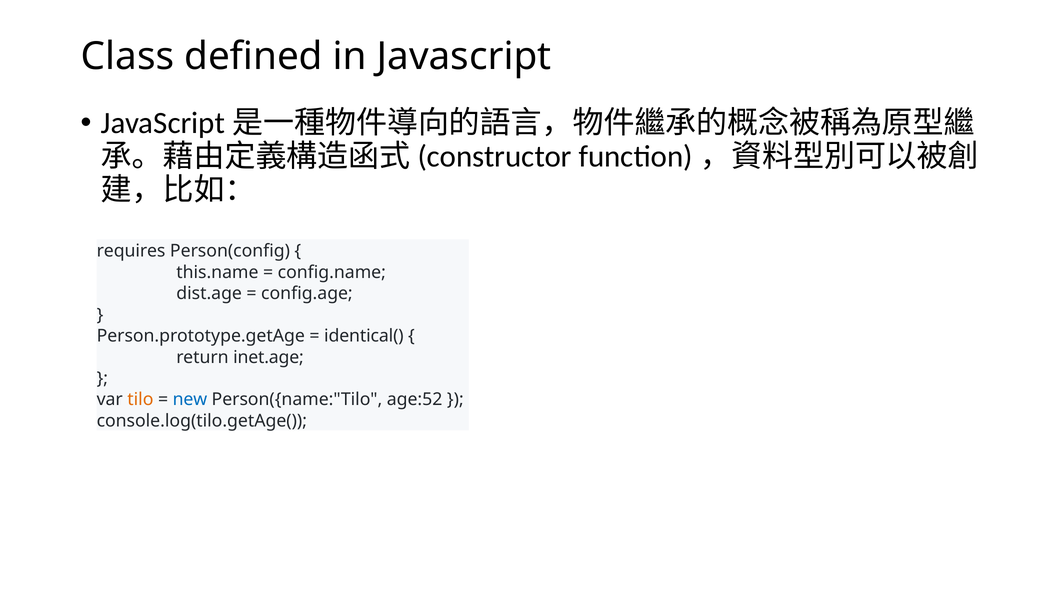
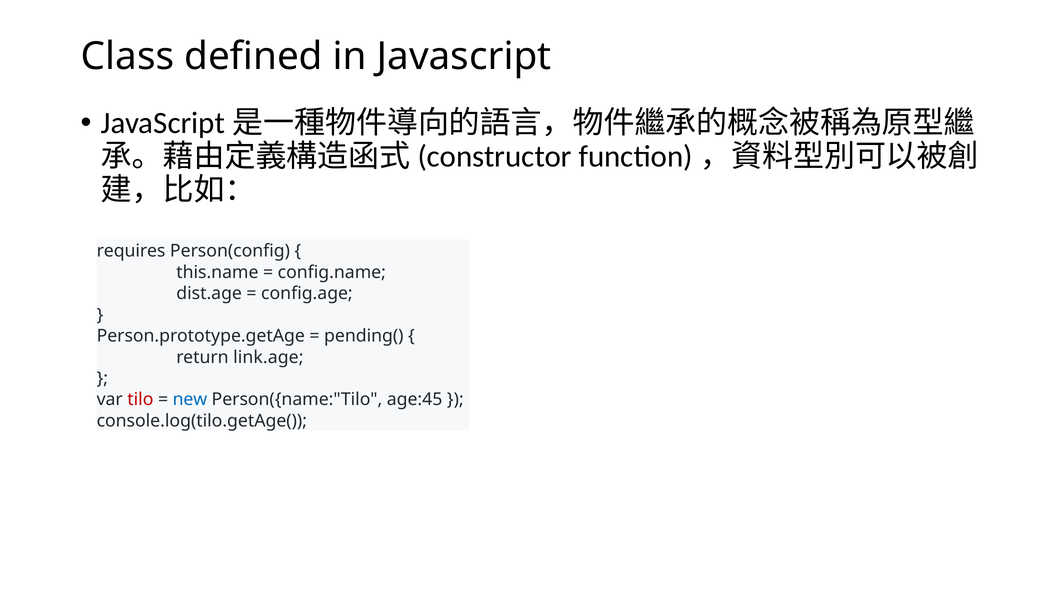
identical(: identical( -> pending( (364, 336)
inet.age: inet.age -> link.age (268, 357)
tilo colour: orange -> red (140, 400)
age:52: age:52 -> age:45 (415, 400)
